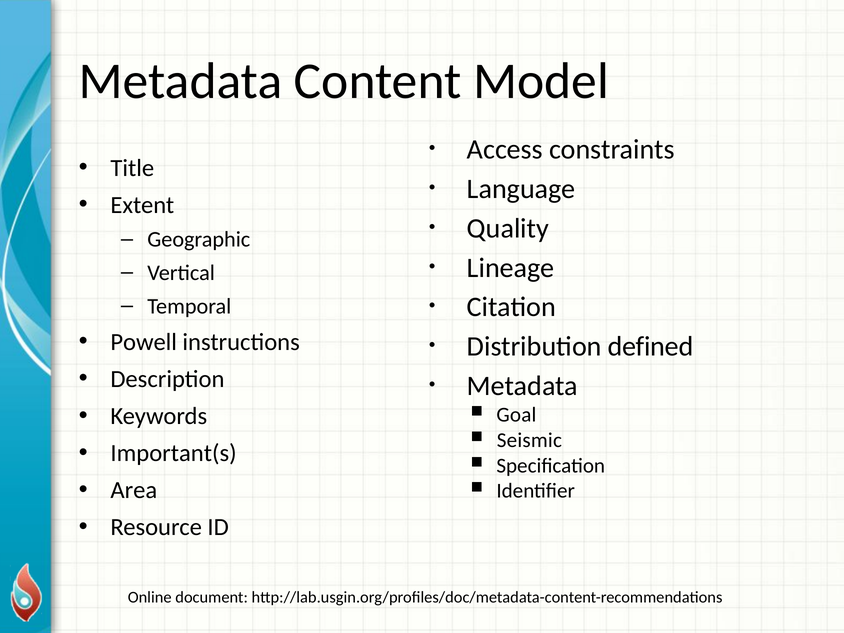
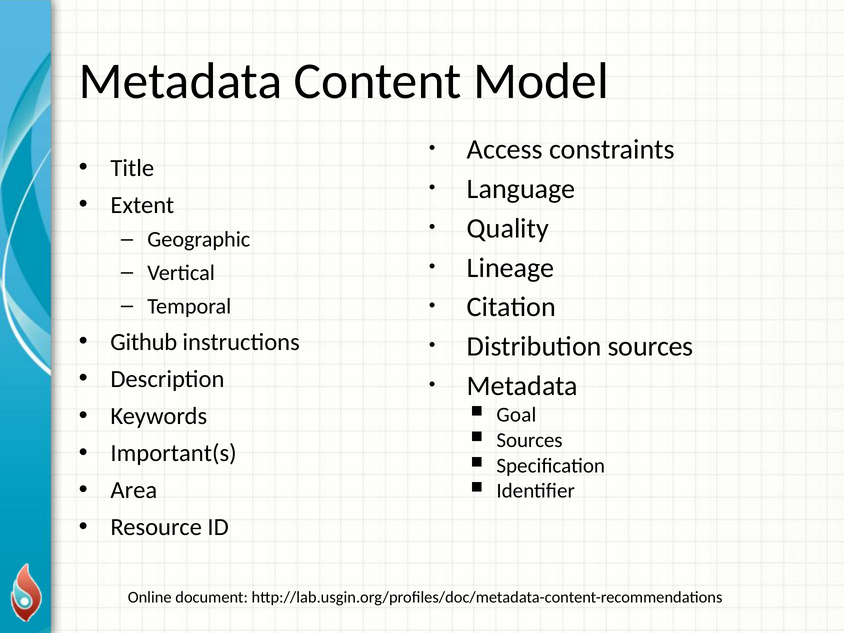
Powell: Powell -> Github (144, 342)
Distribution defined: defined -> sources (651, 346)
Seismic: Seismic -> Sources (530, 440)
